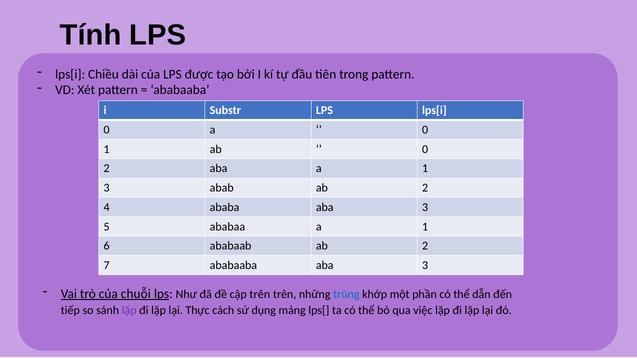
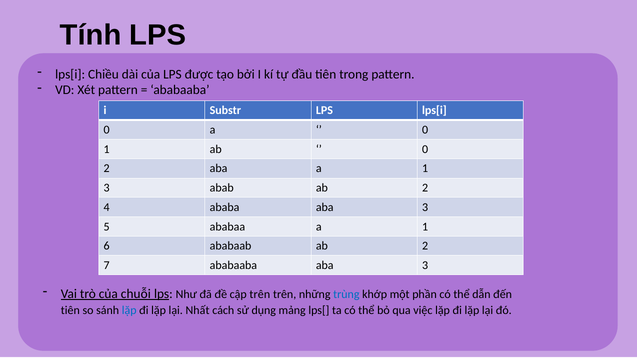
tiếp: tiếp -> tiên (70, 310)
lặp colour: purple -> blue (129, 310)
Thực: Thực -> Nhất (198, 310)
